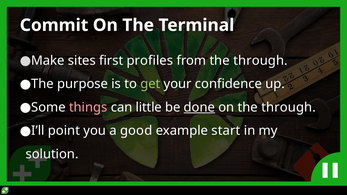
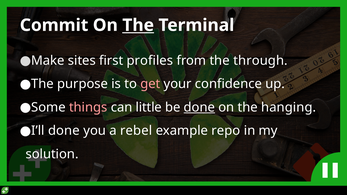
The underline: none -> present (138, 25)
get colour: light green -> pink (150, 84)
on the through: through -> hanging (289, 107)
I’ll point: point -> done (64, 131)
good: good -> rebel (136, 131)
start: start -> repo (226, 131)
